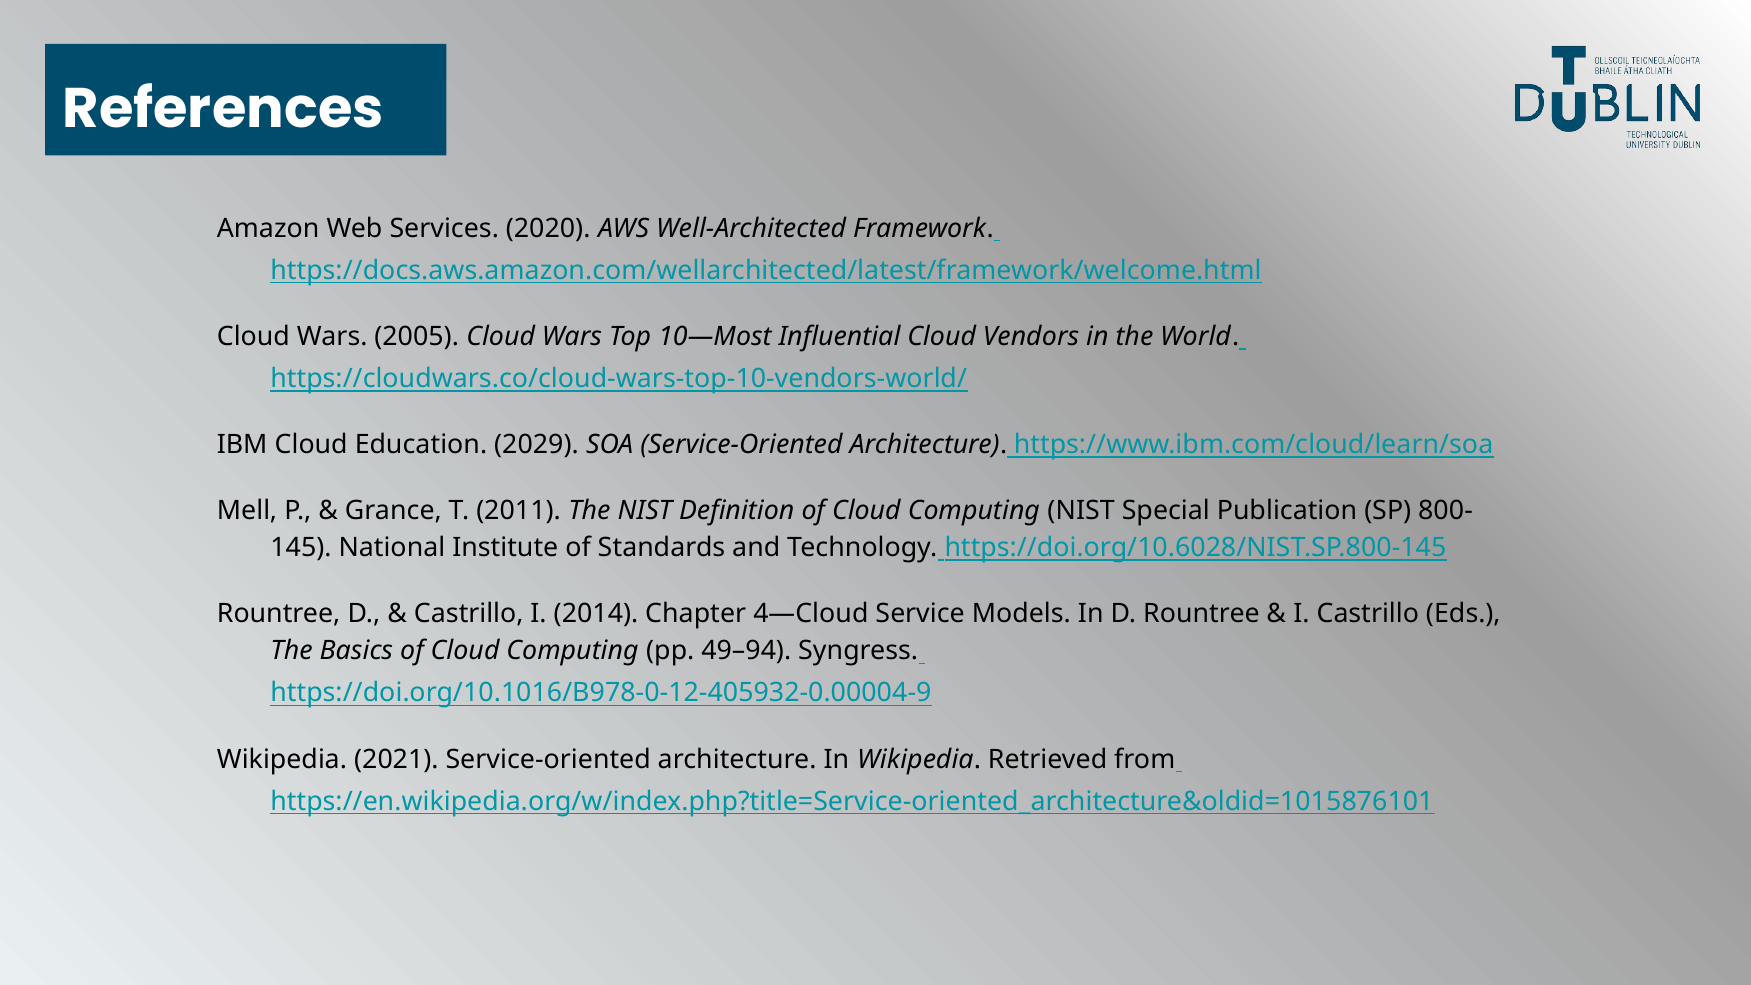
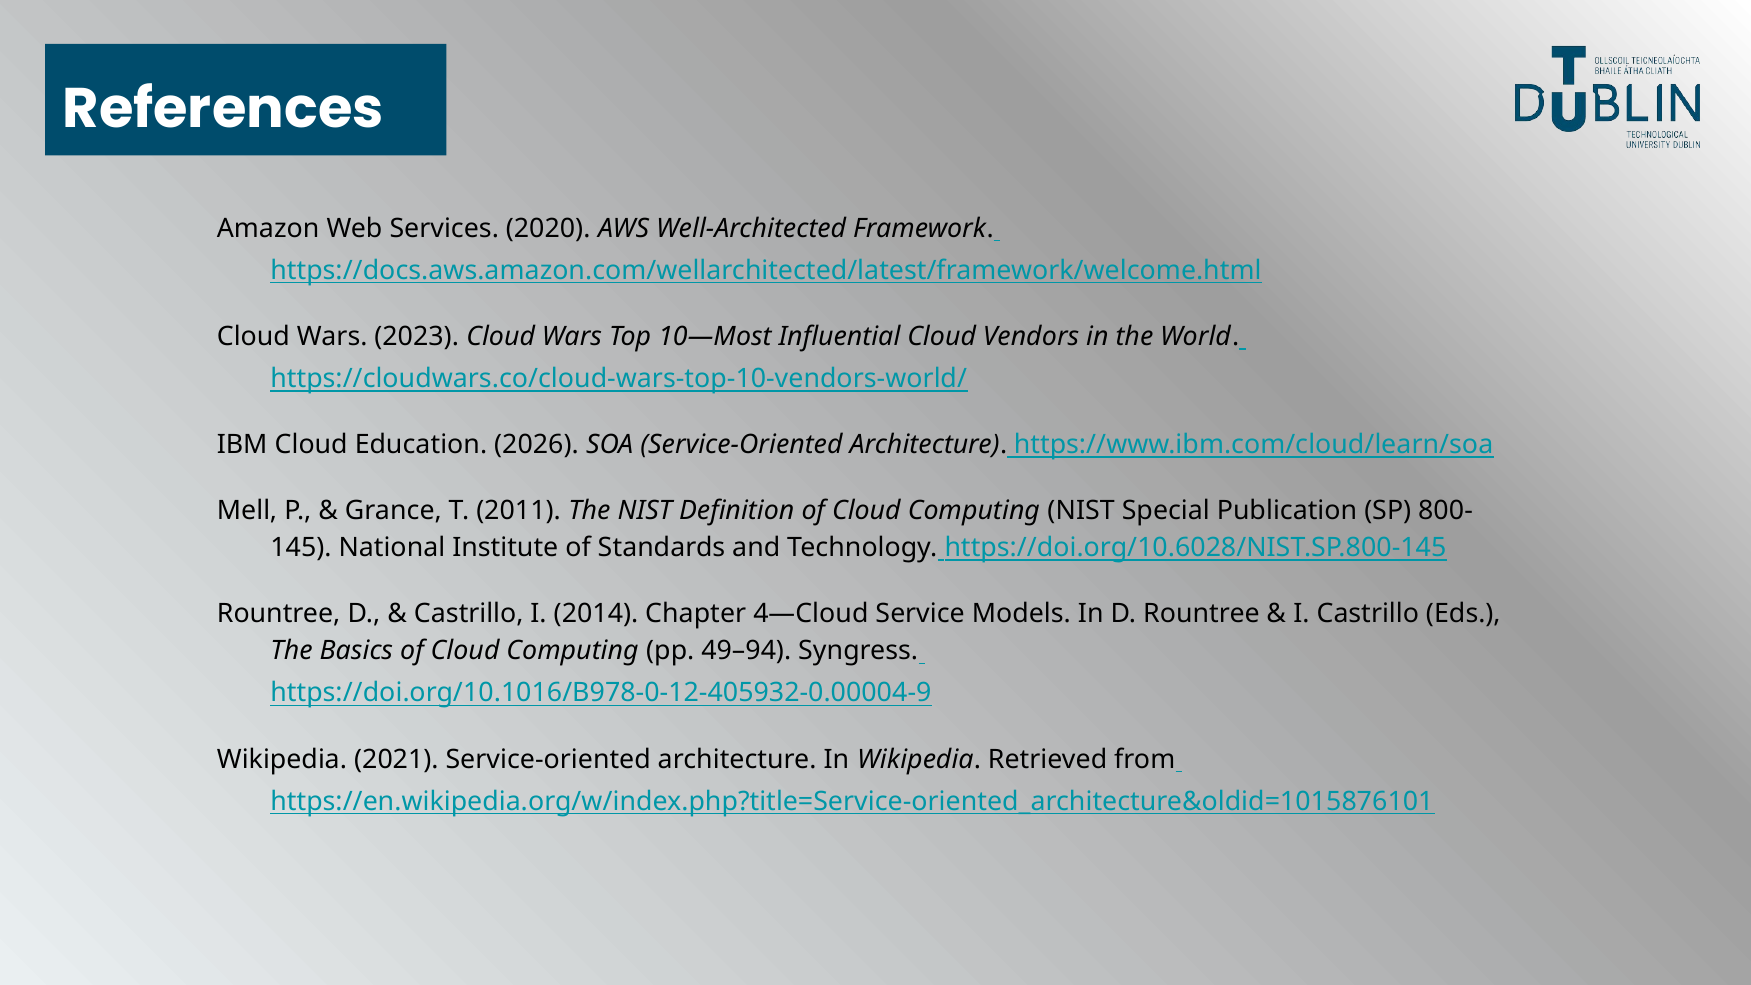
2005: 2005 -> 2023 (417, 337)
2029: 2029 -> 2026 (536, 445)
